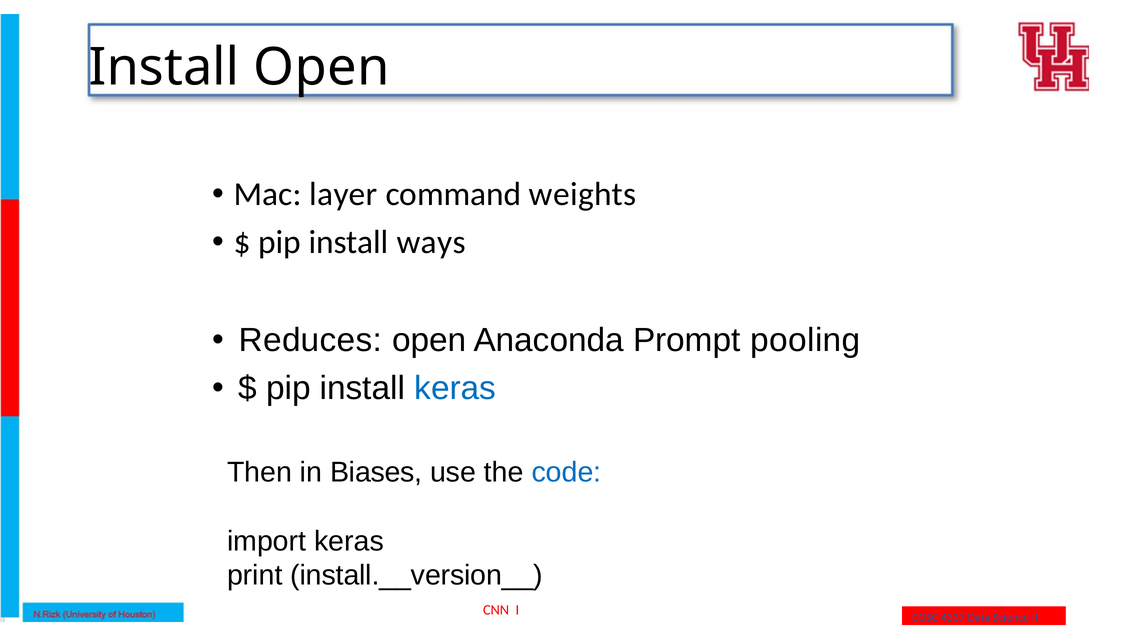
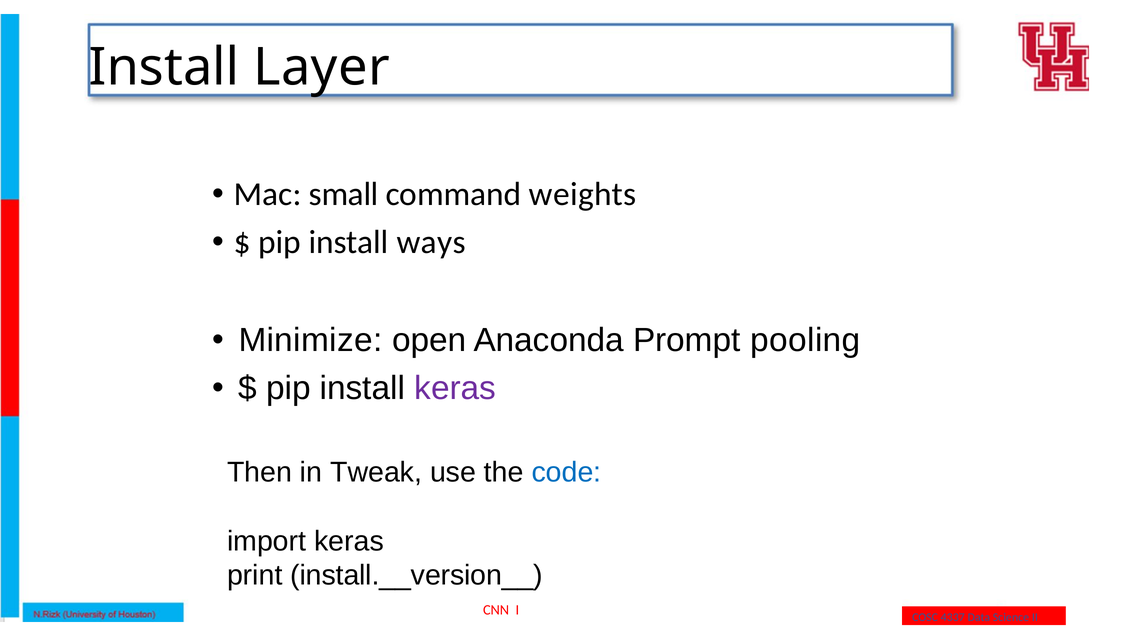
Install Open: Open -> Layer (321, 67)
layer: layer -> small (344, 194)
Reduces: Reduces -> Minimize (310, 340)
keras colour: blue -> purple (455, 388)
Biases: Biases -> Tweak (376, 472)
